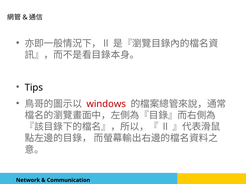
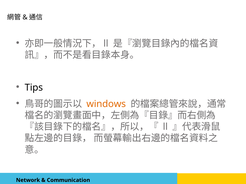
windows colour: red -> orange (106, 104)
